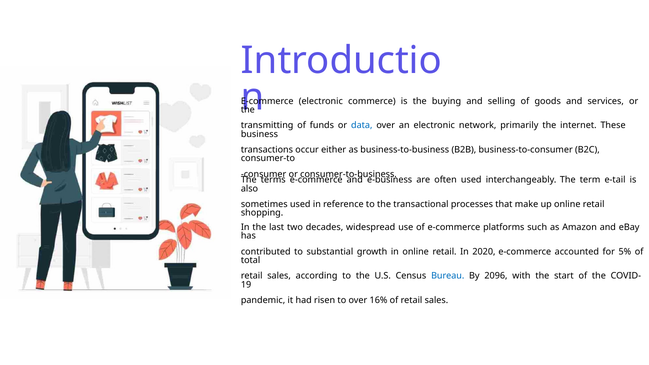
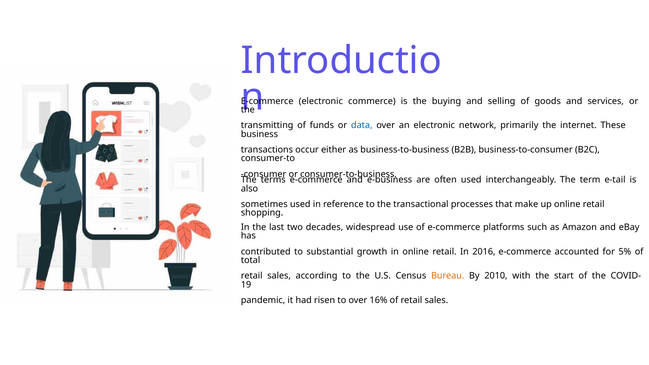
2020: 2020 -> 2016 (484, 252)
Bureau colour: blue -> orange (448, 276)
2096: 2096 -> 2010 (496, 276)
